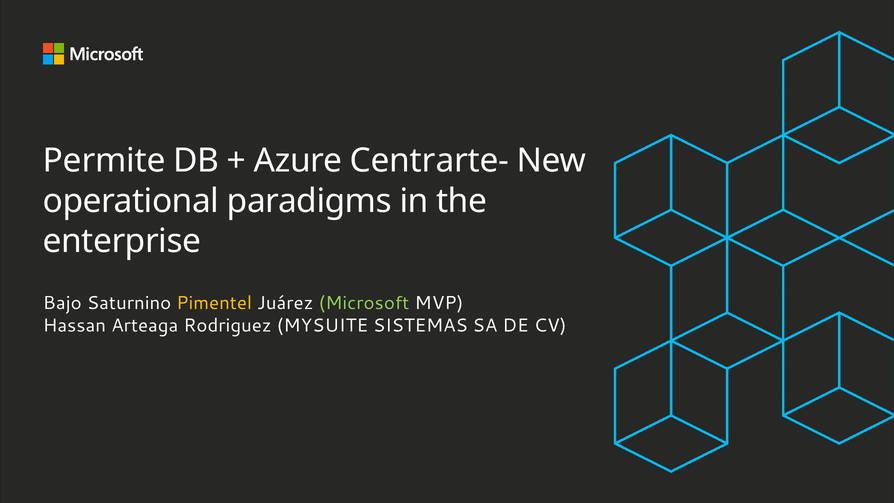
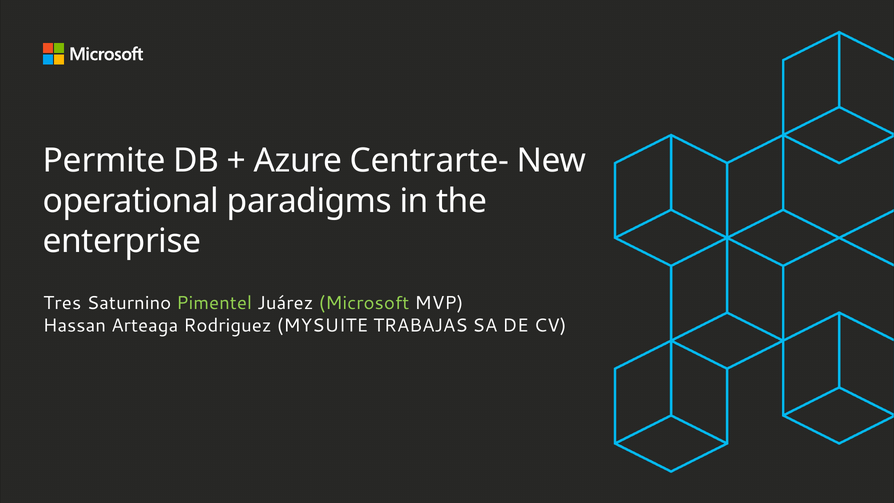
Bajo: Bajo -> Tres (62, 303)
Pimentel colour: yellow -> light green (214, 303)
SISTEMAS: SISTEMAS -> TRABAJAS (420, 325)
